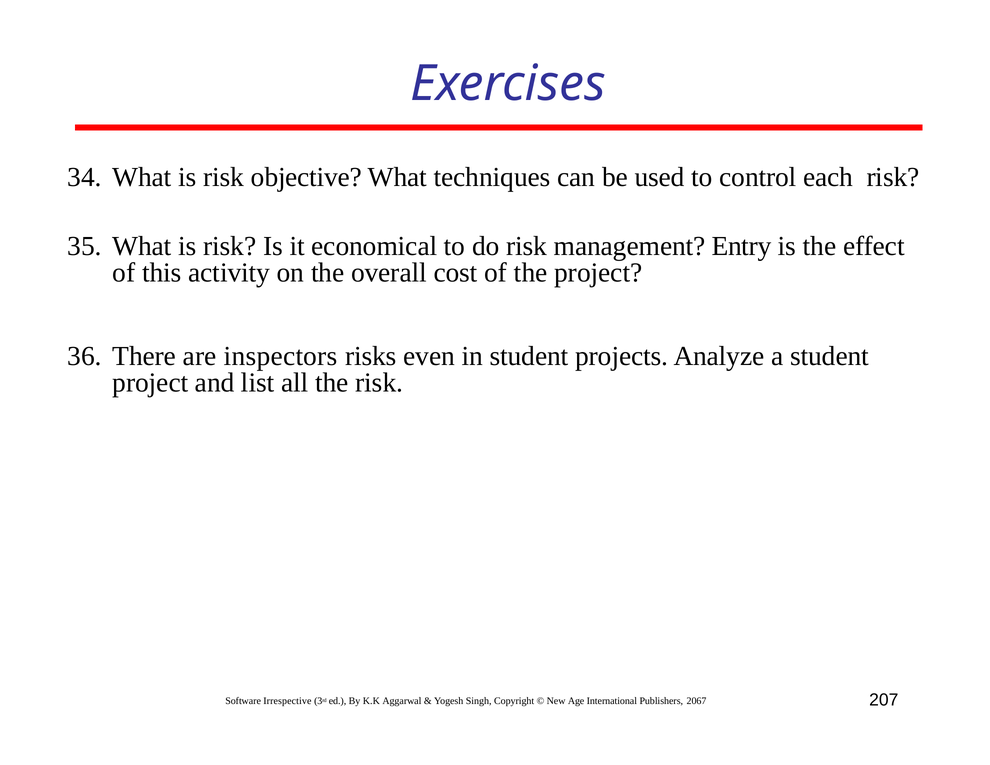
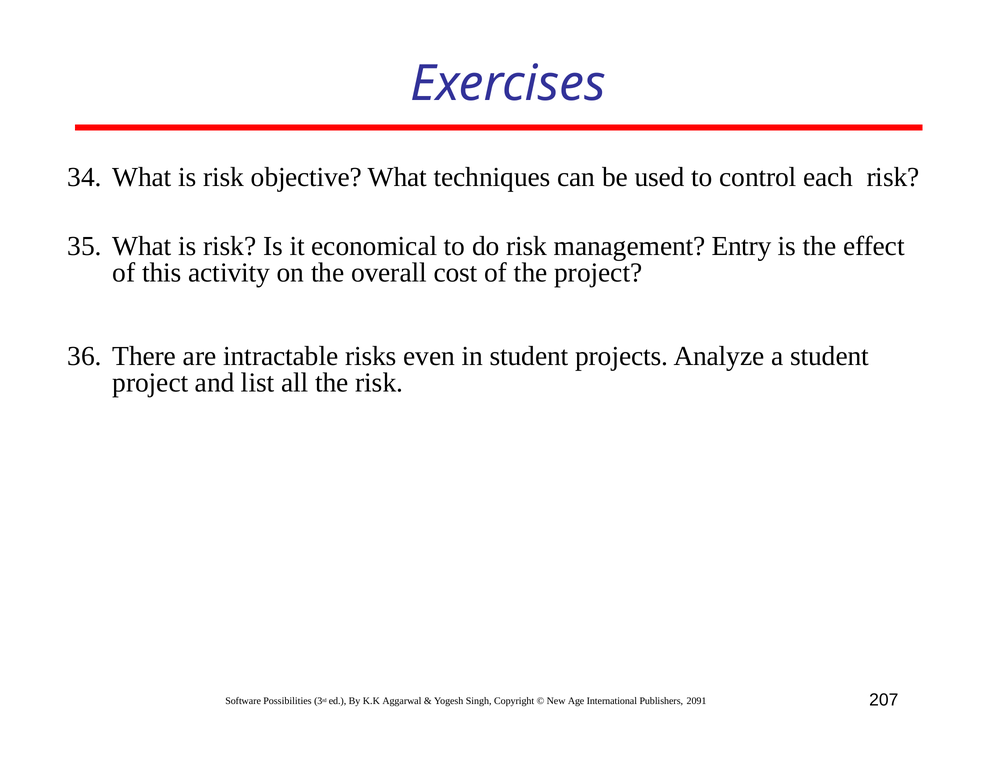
inspectors: inspectors -> intractable (281, 356)
Irrespective: Irrespective -> Possibilities (287, 701)
2067: 2067 -> 2091 (697, 701)
